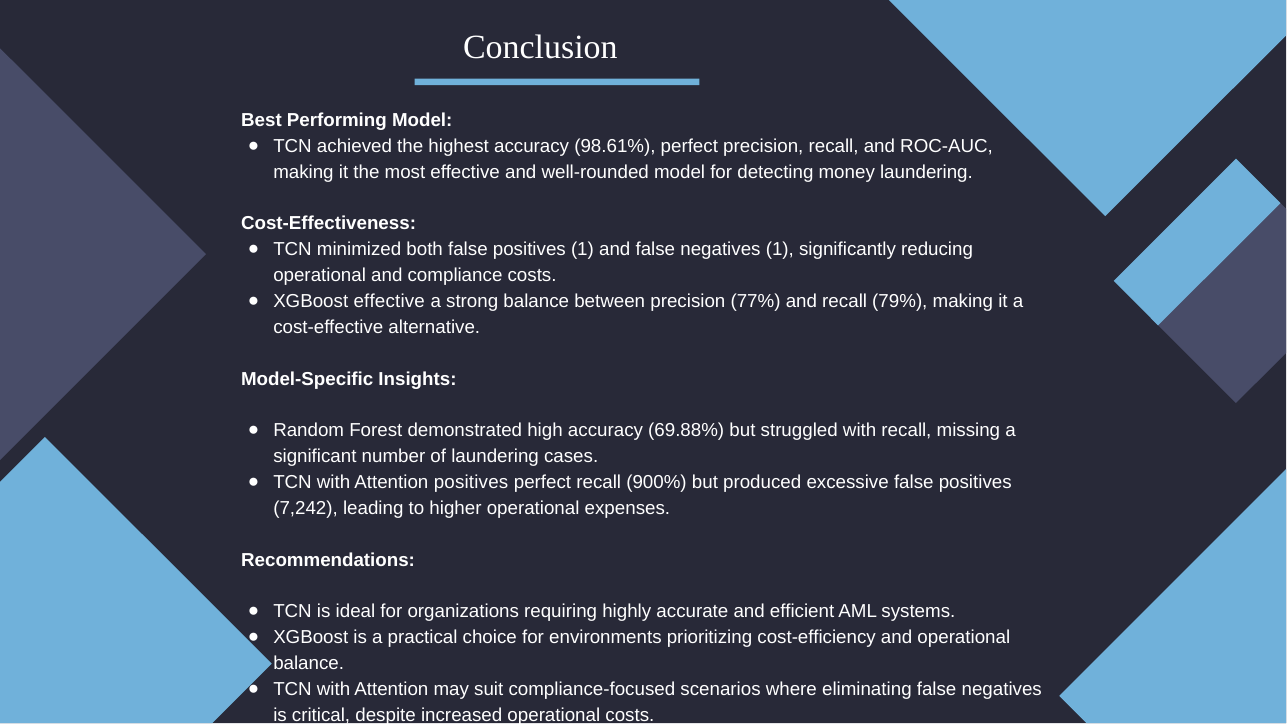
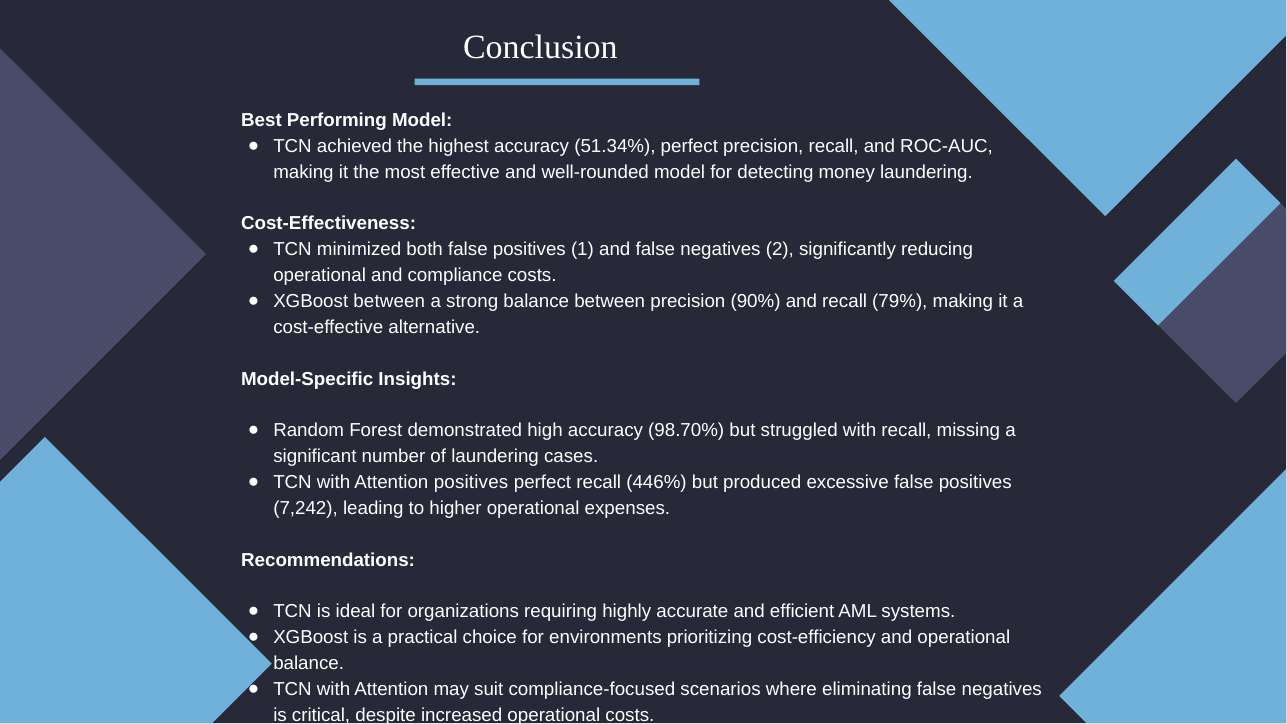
98.61%: 98.61% -> 51.34% (615, 146)
negatives 1: 1 -> 2 (780, 250)
XGBoost effective: effective -> between (389, 301)
77%: 77% -> 90% (756, 301)
69.88%: 69.88% -> 98.70% (686, 431)
900%: 900% -> 446% (657, 483)
